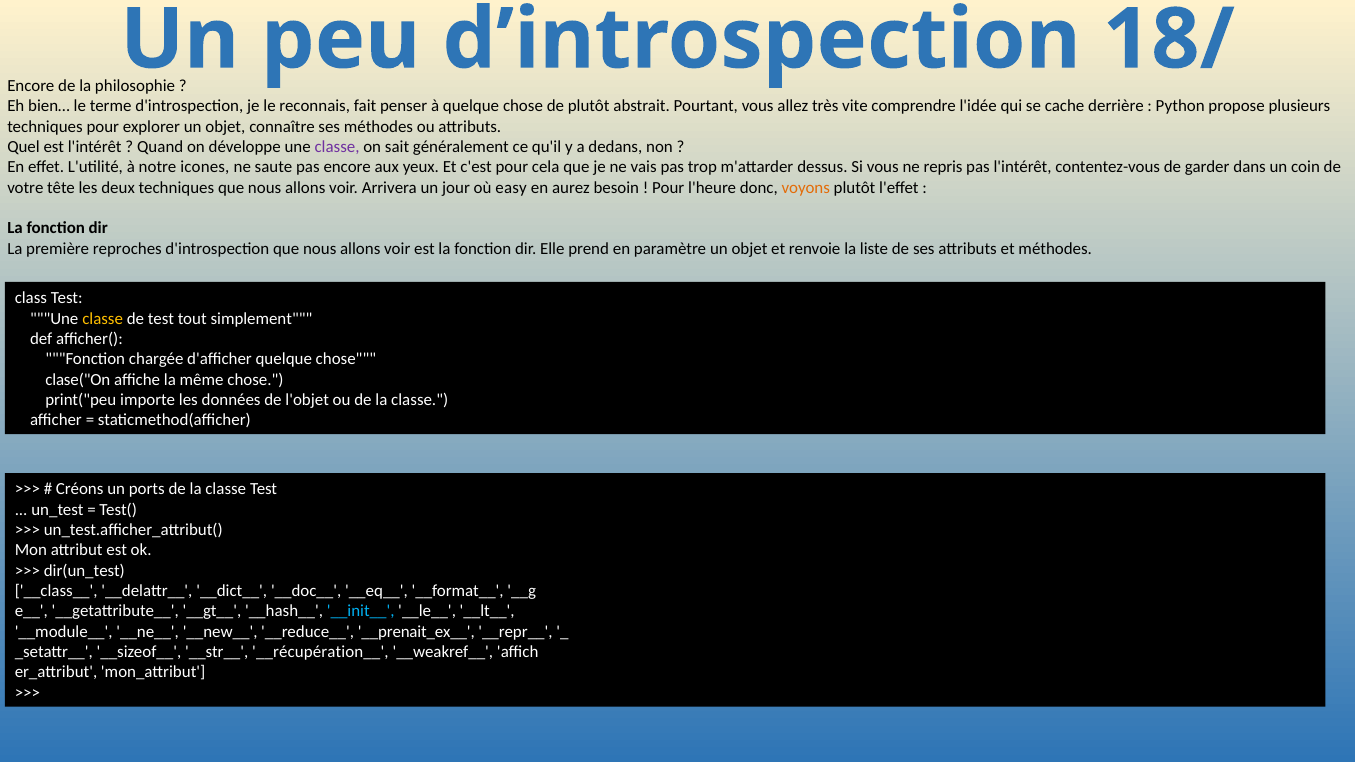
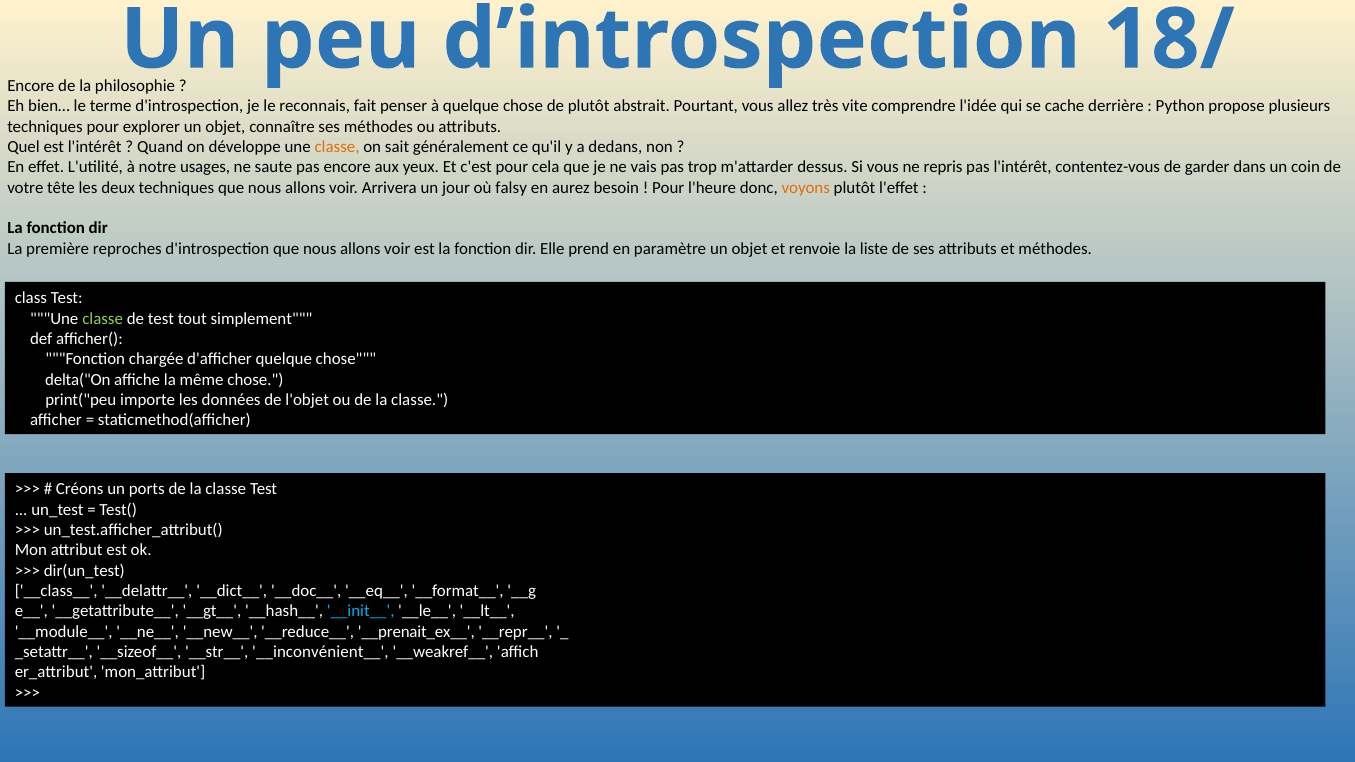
classe colour: purple -> orange (337, 147)
icones: icones -> usages (205, 167)
easy: easy -> falsy (511, 188)
classe colour: yellow -> light green (103, 319)
clase("On: clase("On -> delta("On (78, 380)
__récupération__: __récupération__ -> __inconvénient__ (320, 652)
